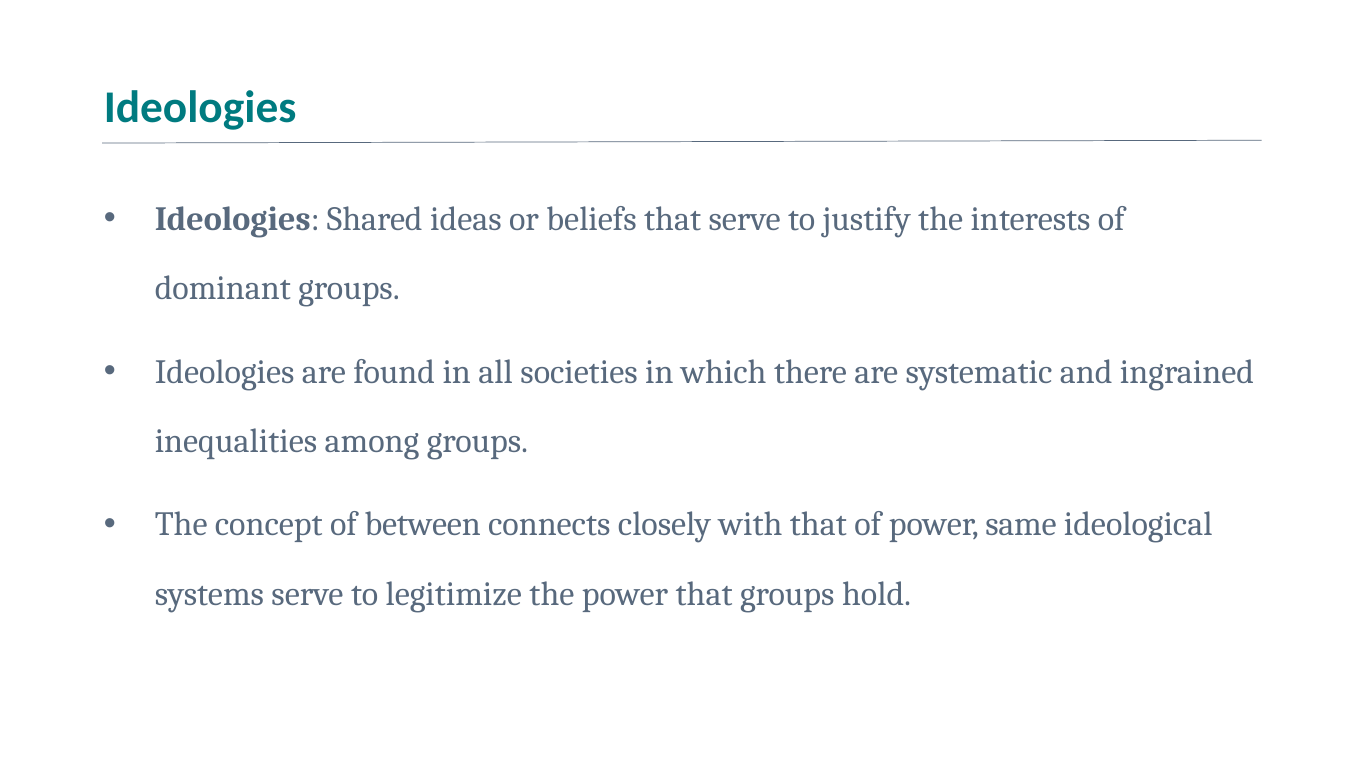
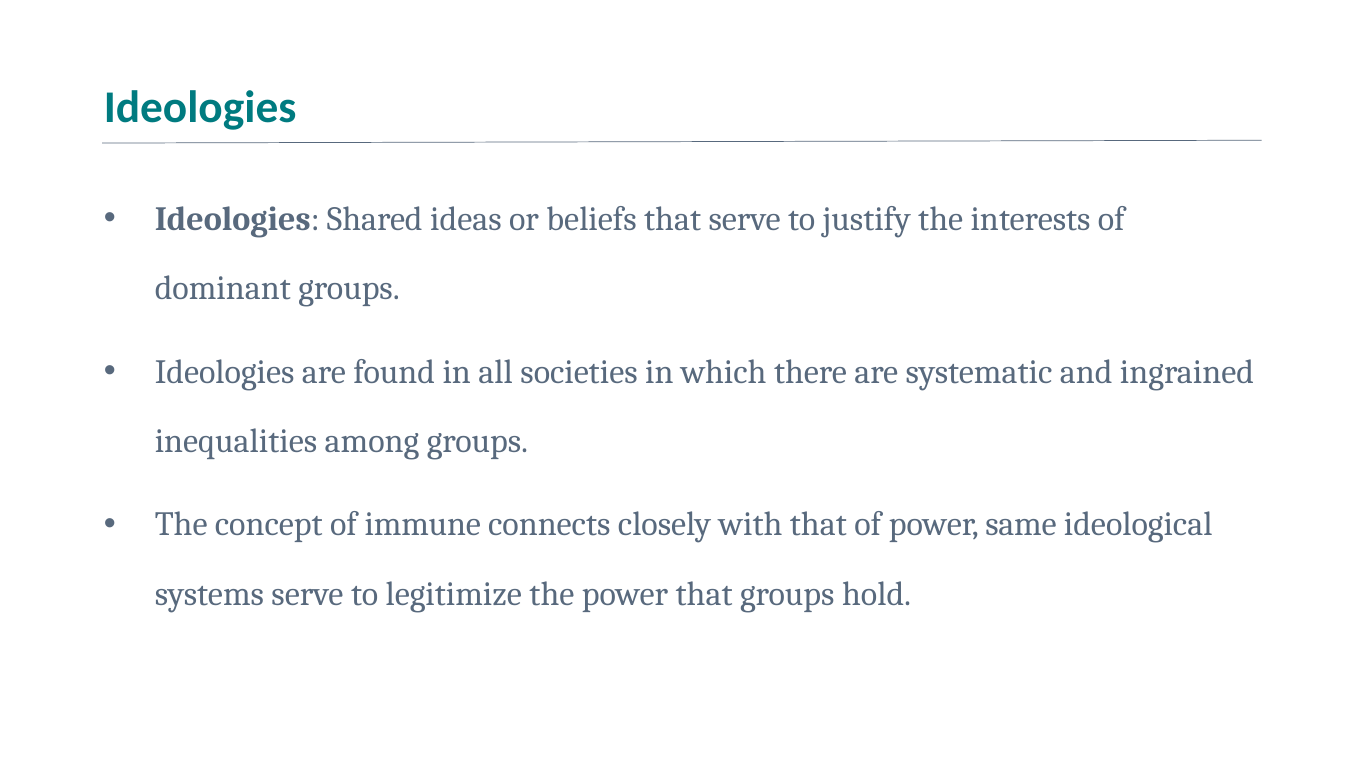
between: between -> immune (423, 525)
